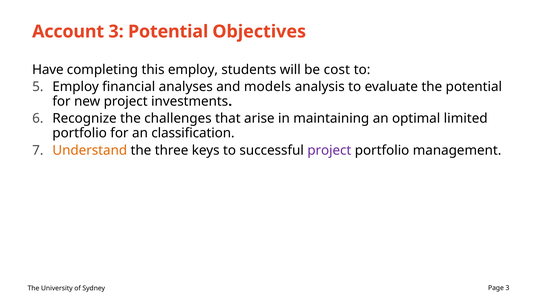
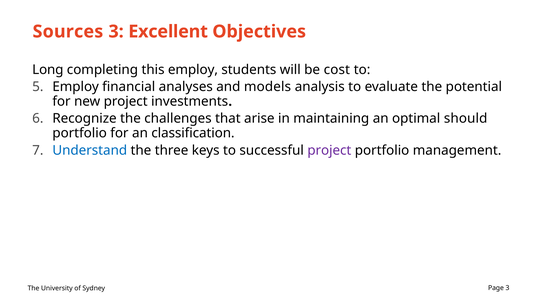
Account: Account -> Sources (68, 32)
3 Potential: Potential -> Excellent (168, 32)
Have: Have -> Long (48, 70)
limited: limited -> should (466, 119)
Understand colour: orange -> blue (90, 150)
